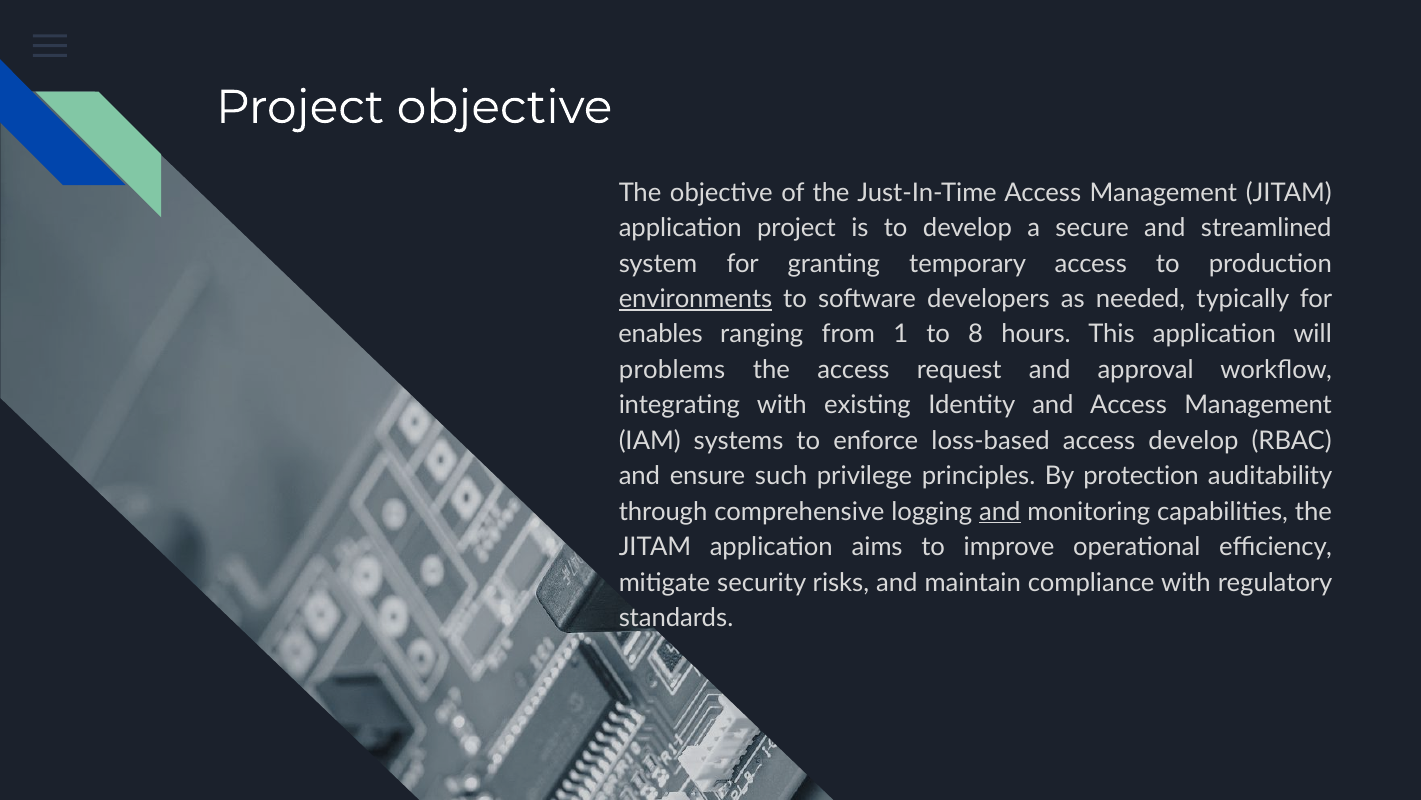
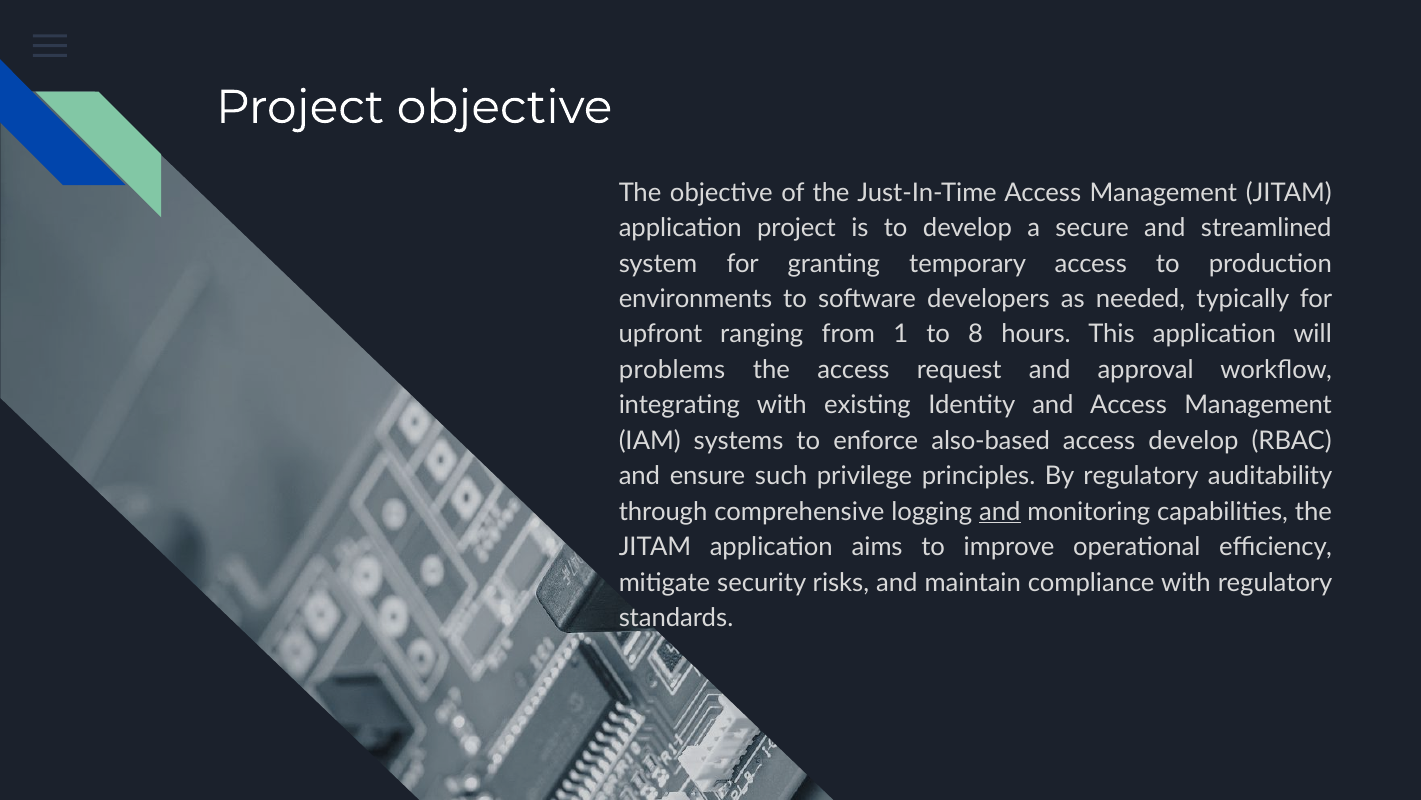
environments underline: present -> none (695, 299)
enables: enables -> upfront (661, 334)
loss-based: loss-based -> also-based (991, 440)
By protection: protection -> regulatory (1141, 476)
